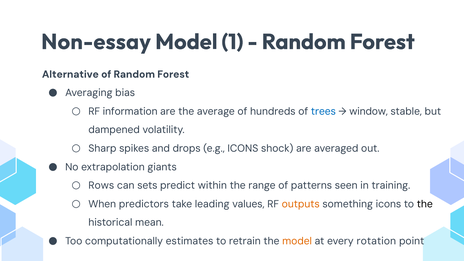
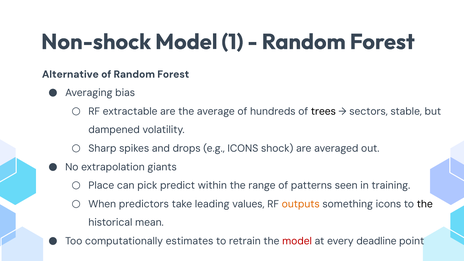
Non-essay: Non-essay -> Non-shock (96, 42)
information: information -> extractable (130, 111)
trees colour: blue -> black (323, 111)
window: window -> sectors (369, 111)
Rows: Rows -> Place (101, 186)
sets: sets -> pick (147, 186)
model colour: orange -> red (297, 241)
rotation: rotation -> deadline (376, 241)
